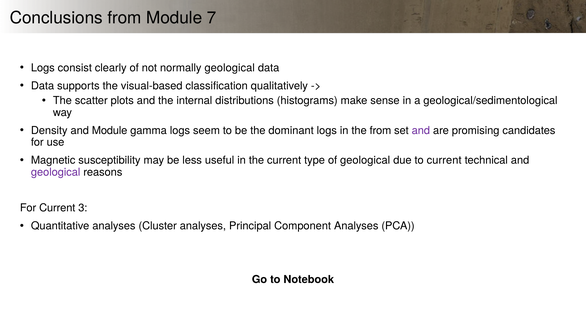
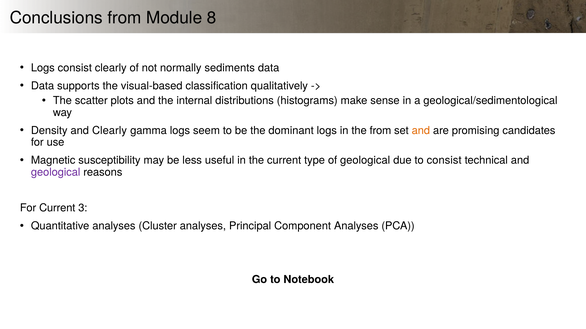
7: 7 -> 8 (212, 18)
normally geological: geological -> sediments (230, 68)
and Module: Module -> Clearly (110, 131)
and colour: purple -> orange (421, 131)
to current: current -> consist (444, 161)
